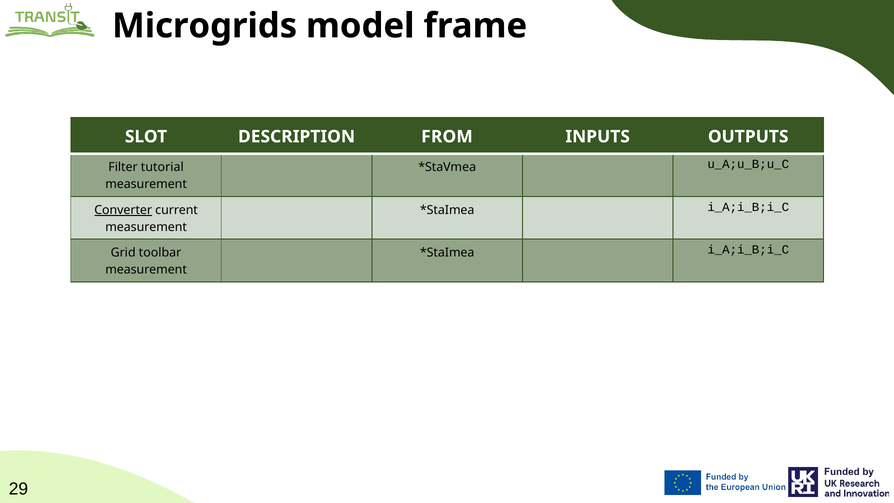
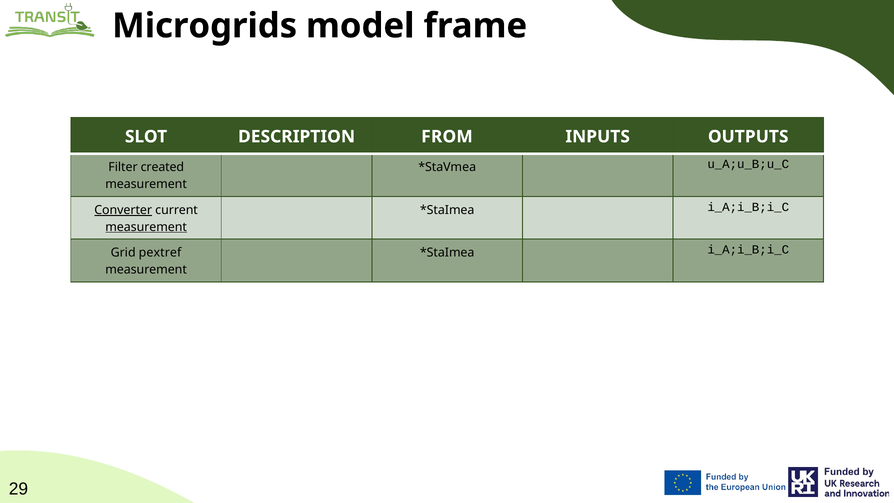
tutorial: tutorial -> created (162, 167)
measurement underline: none -> present (146, 227)
toolbar: toolbar -> pextref (160, 253)
